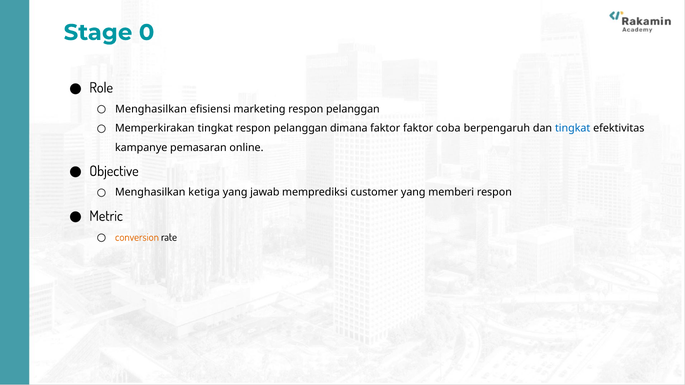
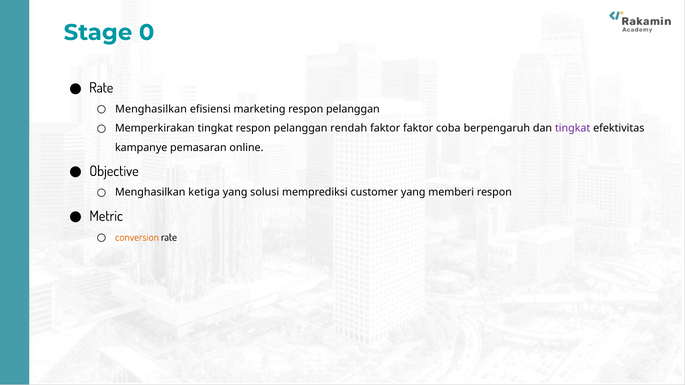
Role: Role -> Rate (101, 88)
dimana: dimana -> rendah (349, 128)
tingkat colour: blue -> purple (573, 128)
jawab: jawab -> solusi (265, 193)
